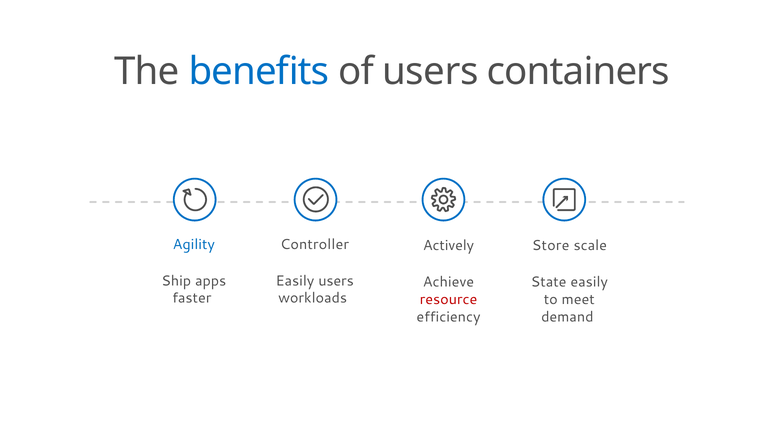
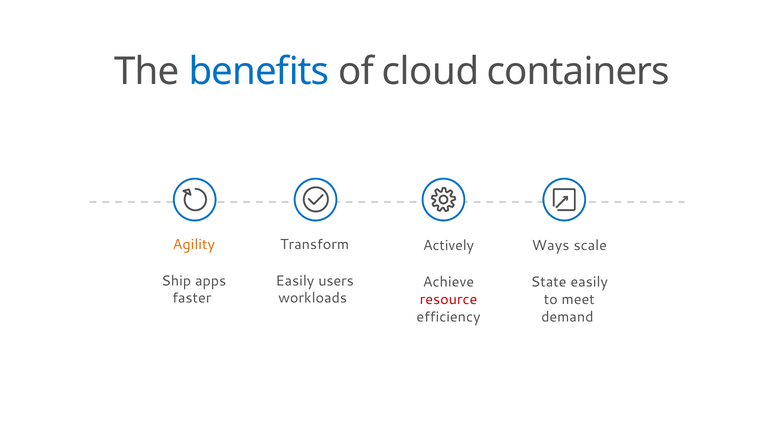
of users: users -> cloud (430, 72)
Agility colour: blue -> orange (194, 244)
Controller: Controller -> Transform (315, 244)
Store: Store -> Ways (551, 246)
